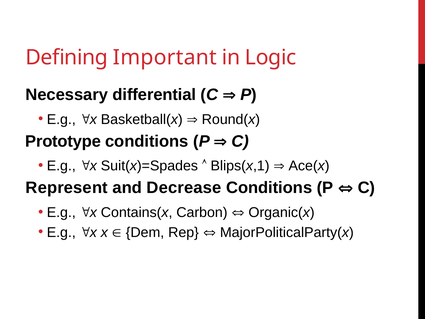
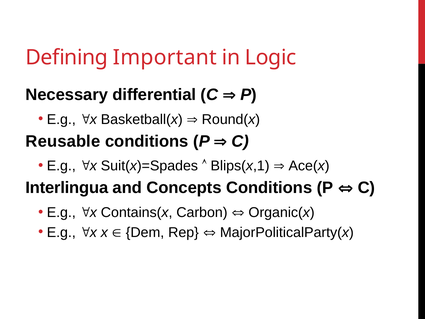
Prototype: Prototype -> Reusable (63, 141)
Represent: Represent -> Interlingua (67, 188)
Decrease: Decrease -> Concepts (184, 188)
